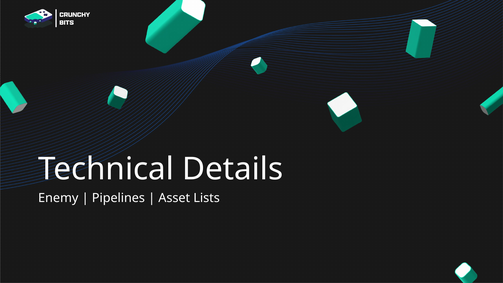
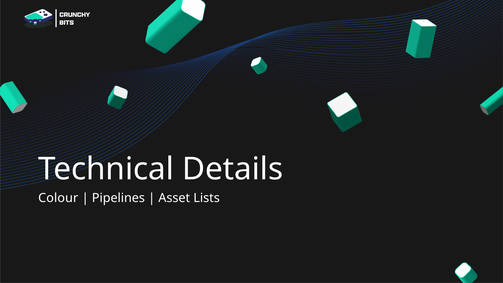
Enemy: Enemy -> Colour (58, 198)
